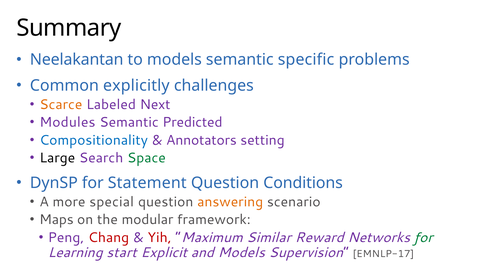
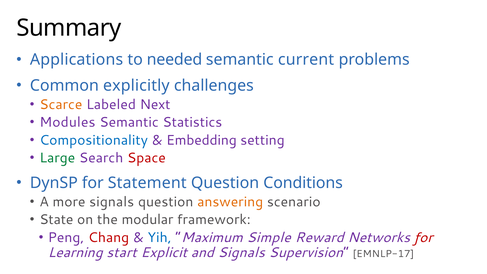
Neelakantan: Neelakantan -> Applications (77, 60)
to models: models -> needed (174, 60)
specific: specific -> current (306, 60)
Predicted: Predicted -> Statistics (192, 122)
Annotators: Annotators -> Embedding (201, 140)
Large colour: black -> green (57, 158)
Space colour: green -> red (146, 158)
more special: special -> signals (112, 202)
Maps: Maps -> State (56, 220)
Yih colour: red -> blue (160, 237)
Similar: Similar -> Simple (269, 237)
for colour: green -> red (423, 237)
and Models: Models -> Signals (241, 252)
